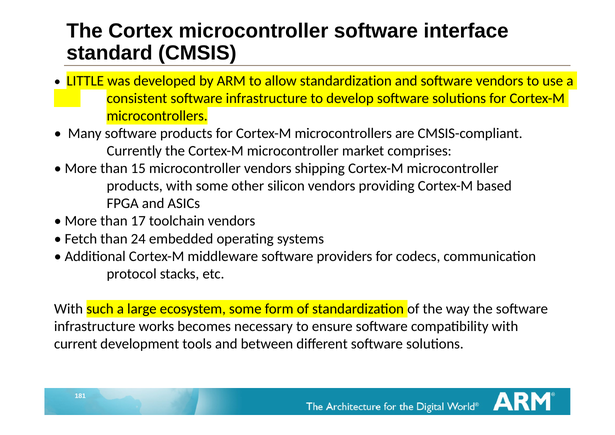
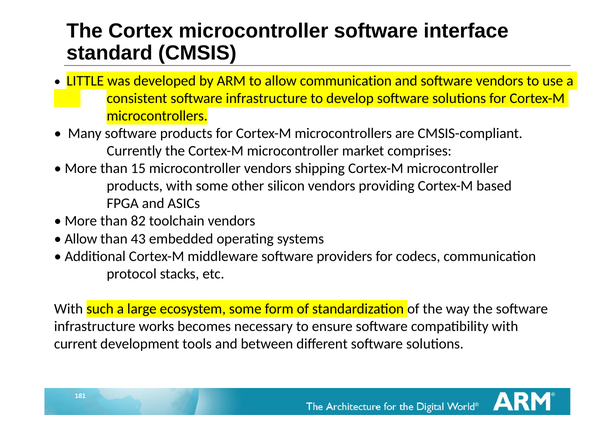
allow standardization: standardization -> communication (346, 81)
17: 17 -> 82 (138, 221)
Fetch: Fetch -> Allow (81, 238)
24: 24 -> 43 (138, 238)
